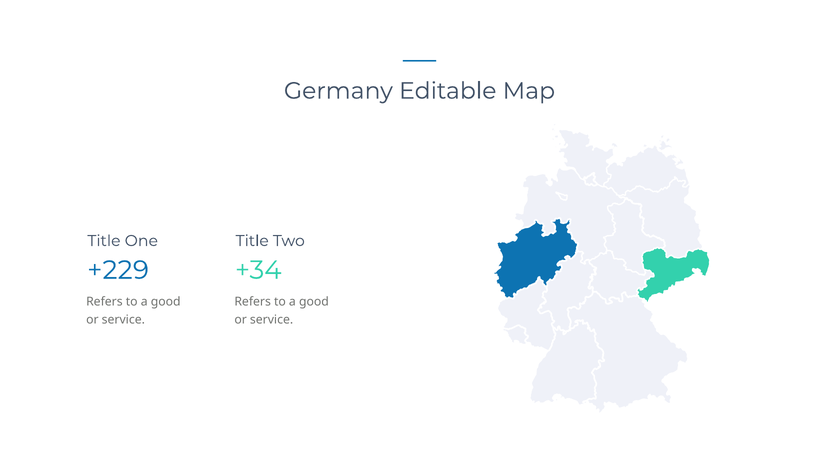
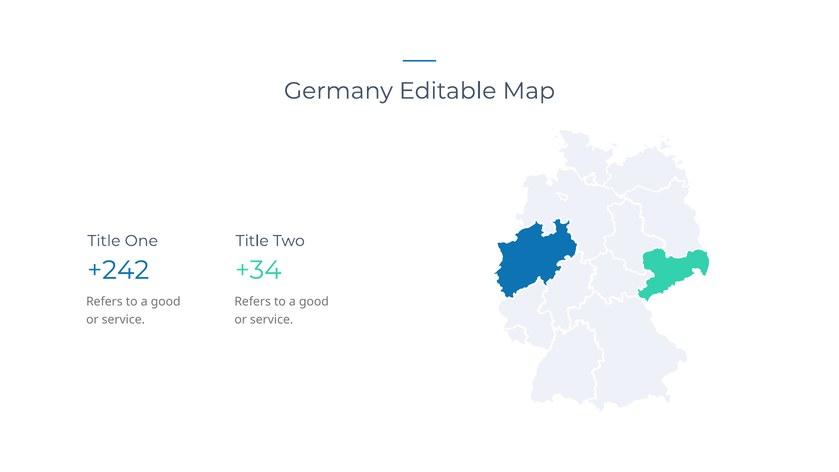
+229: +229 -> +242 (118, 270)
